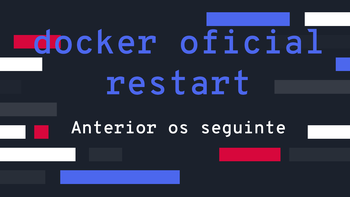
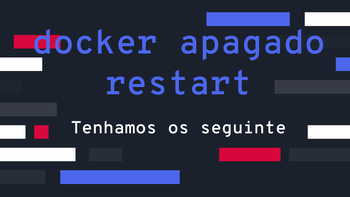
oficial: oficial -> apagado (252, 42)
Anterior: Anterior -> Tenhamos (114, 127)
